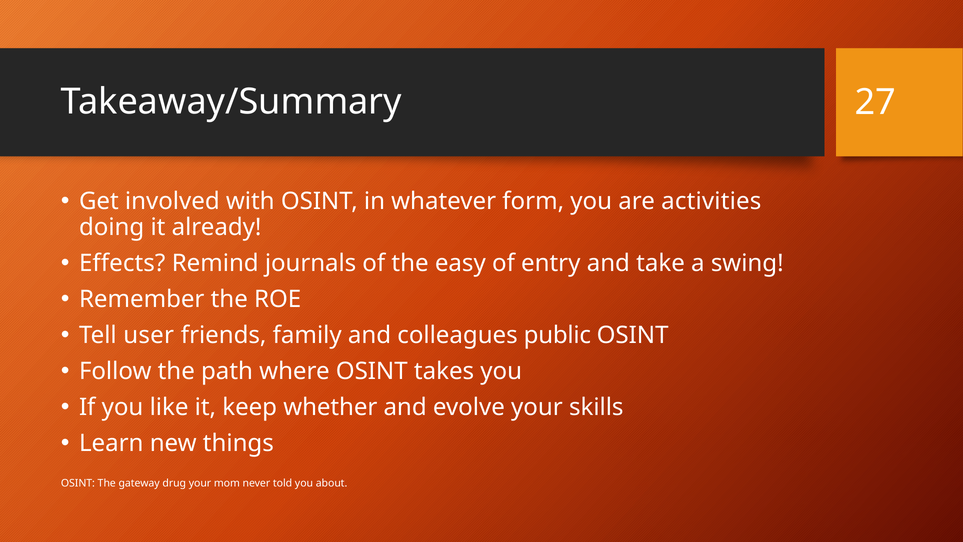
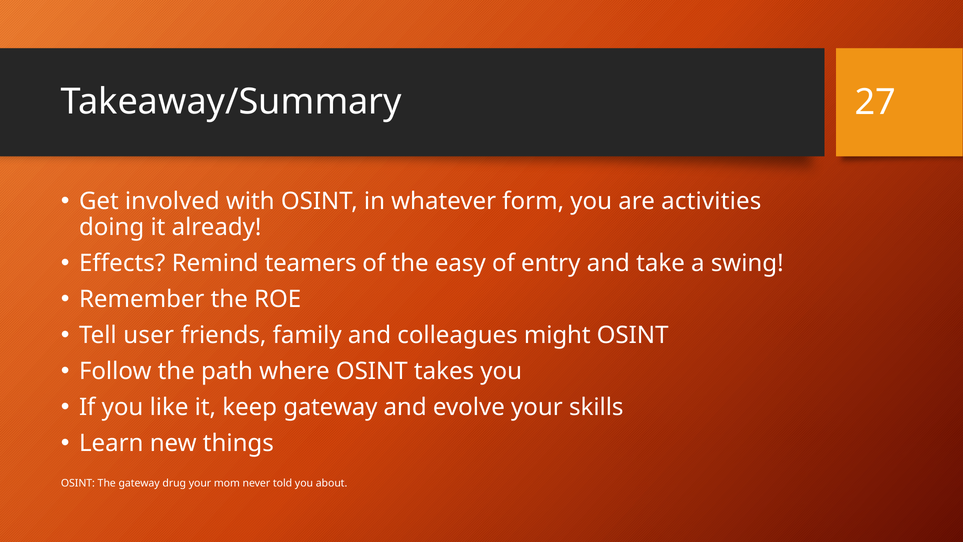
journals: journals -> teamers (311, 263)
public: public -> might (557, 335)
keep whether: whether -> gateway (330, 407)
